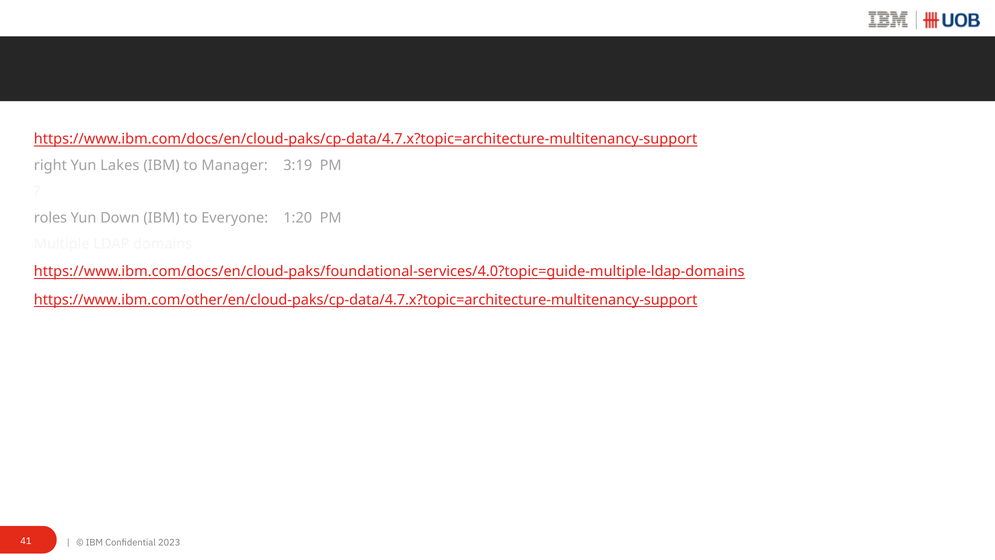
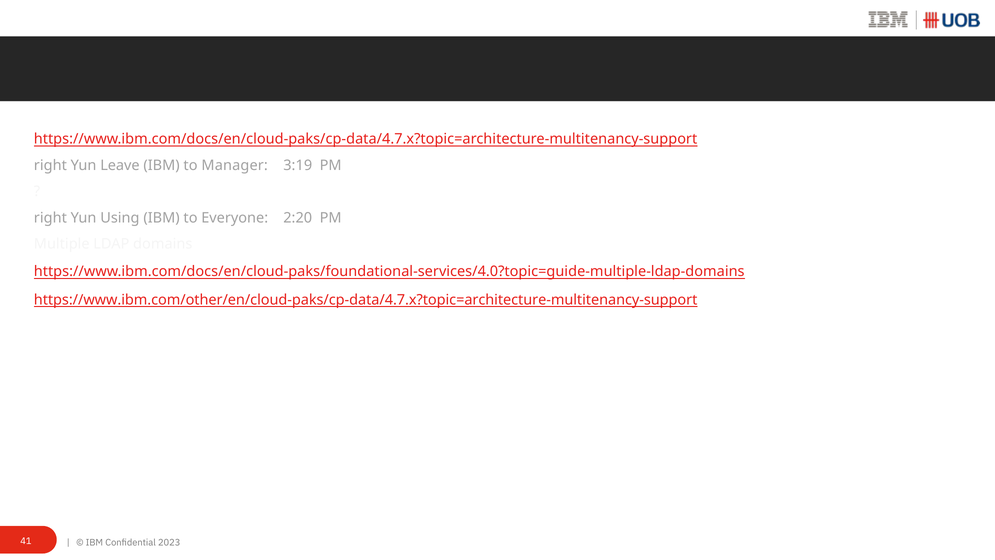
Lakes: Lakes -> Leave (120, 165)
roles: roles -> right (50, 218)
Down: Down -> Using (120, 218)
1:20: 1:20 -> 2:20 (298, 218)
